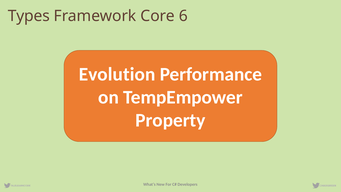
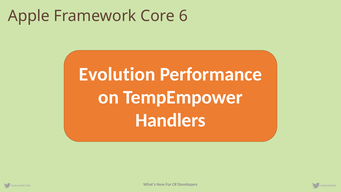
Types: Types -> Apple (29, 16)
Property: Property -> Handlers (170, 120)
